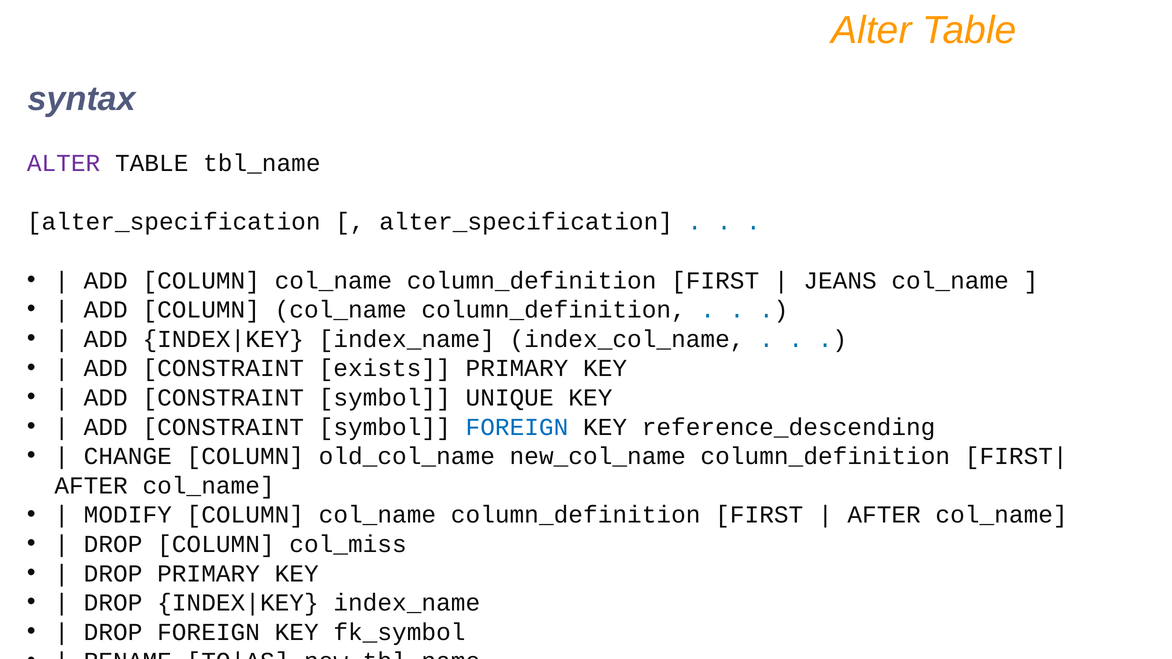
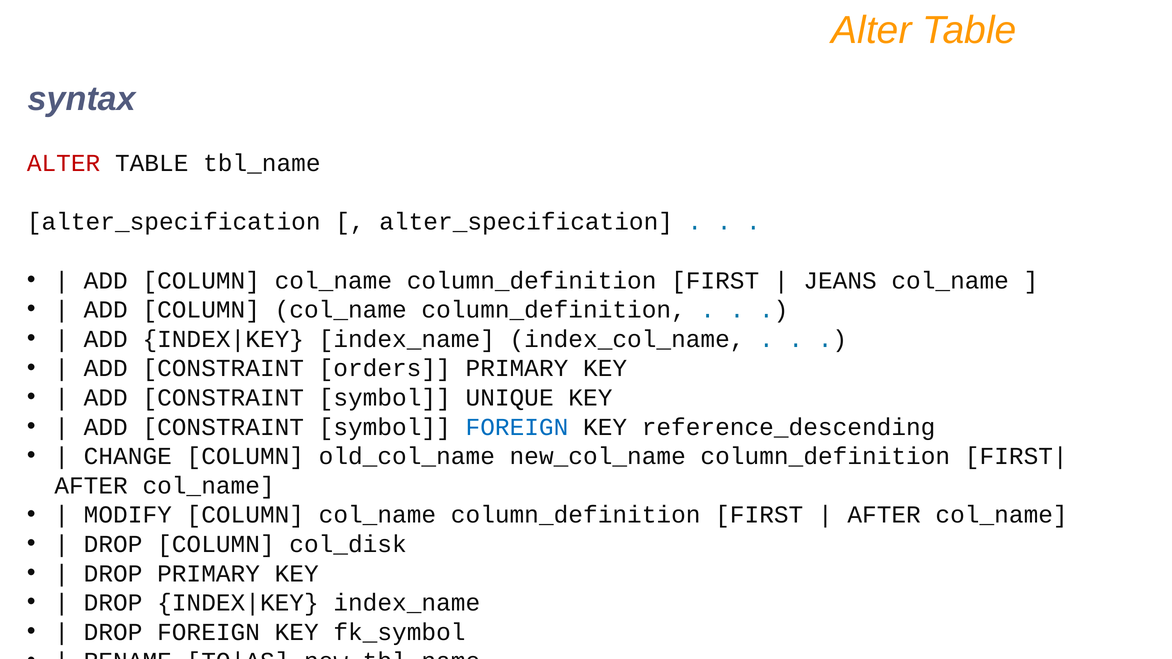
ALTER colour: purple -> red (64, 163)
exists: exists -> orders (385, 369)
col_miss: col_miss -> col_disk (348, 544)
